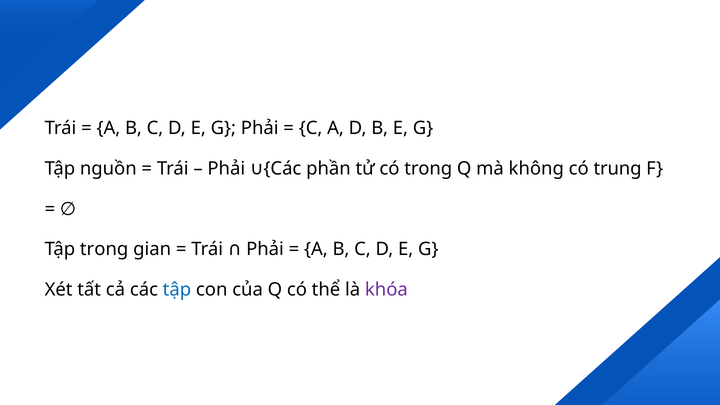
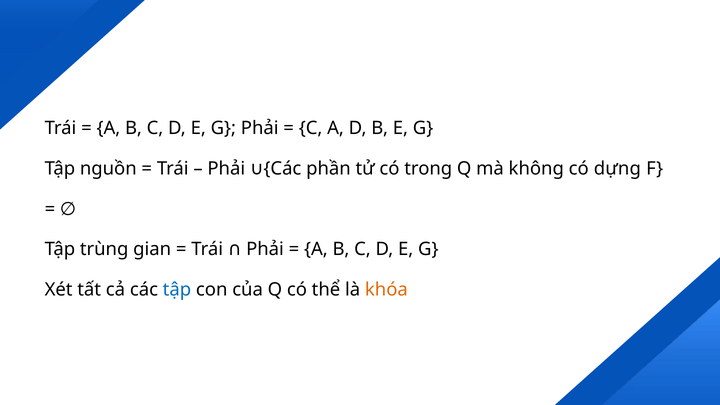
trung: trung -> dựng (617, 169)
Tập trong: trong -> trùng (104, 249)
khóa colour: purple -> orange (386, 290)
